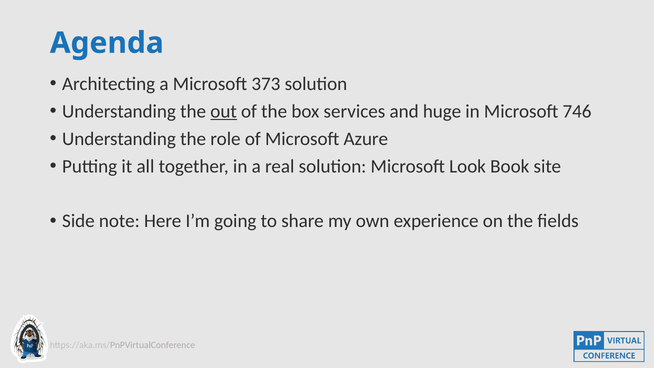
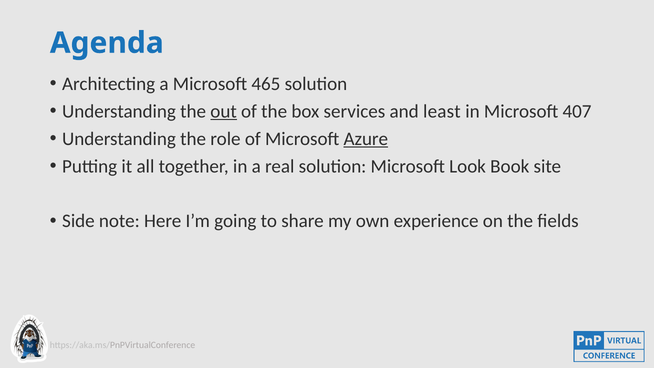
373: 373 -> 465 (266, 84)
huge: huge -> least (442, 111)
746: 746 -> 407 (577, 111)
Azure underline: none -> present (366, 139)
